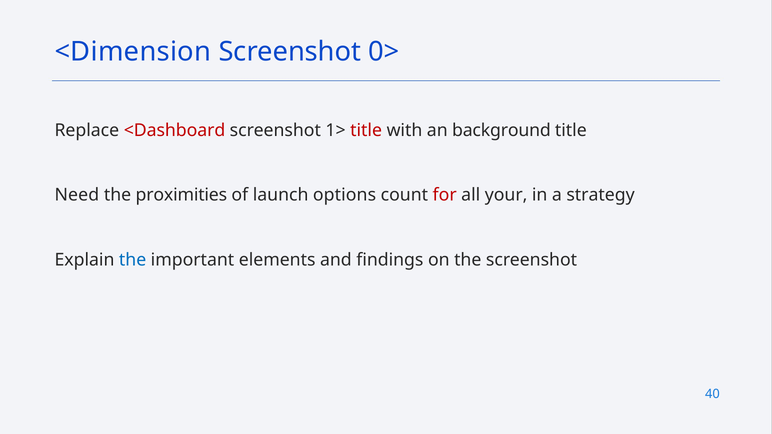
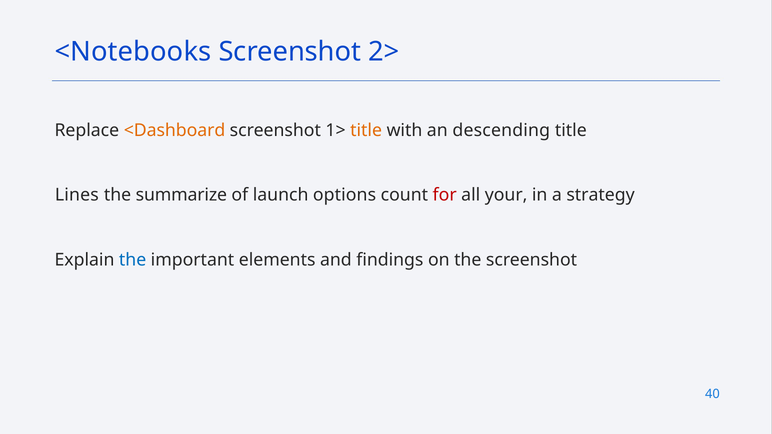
<Dimension: <Dimension -> <Notebooks (133, 52)
0>: 0> -> 2> (384, 52)
<Dashboard colour: red -> orange (175, 130)
title colour: red -> orange (366, 130)
background: background -> descending (501, 130)
Need: Need -> Lines (77, 195)
proximities: proximities -> summarize (181, 195)
